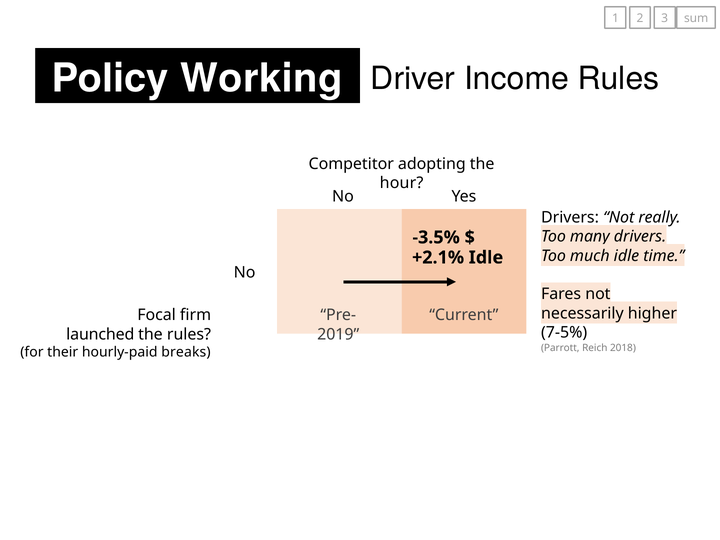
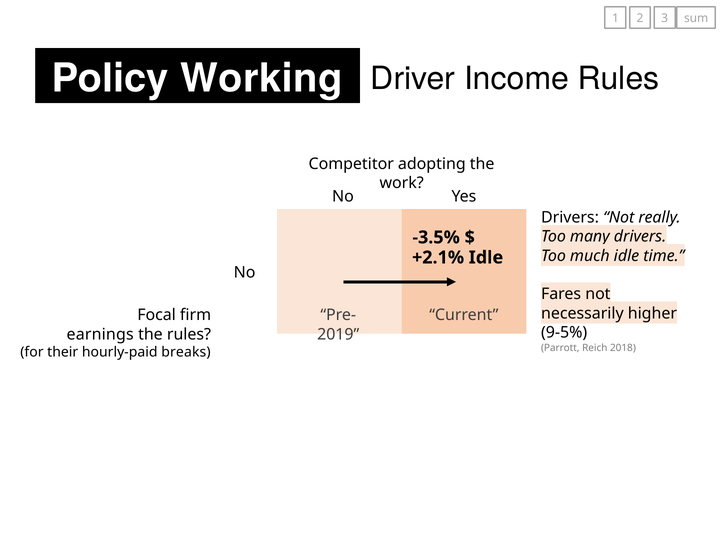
hour: hour -> work (402, 183)
7-5%: 7-5% -> 9-5% (564, 333)
launched: launched -> earnings (100, 334)
